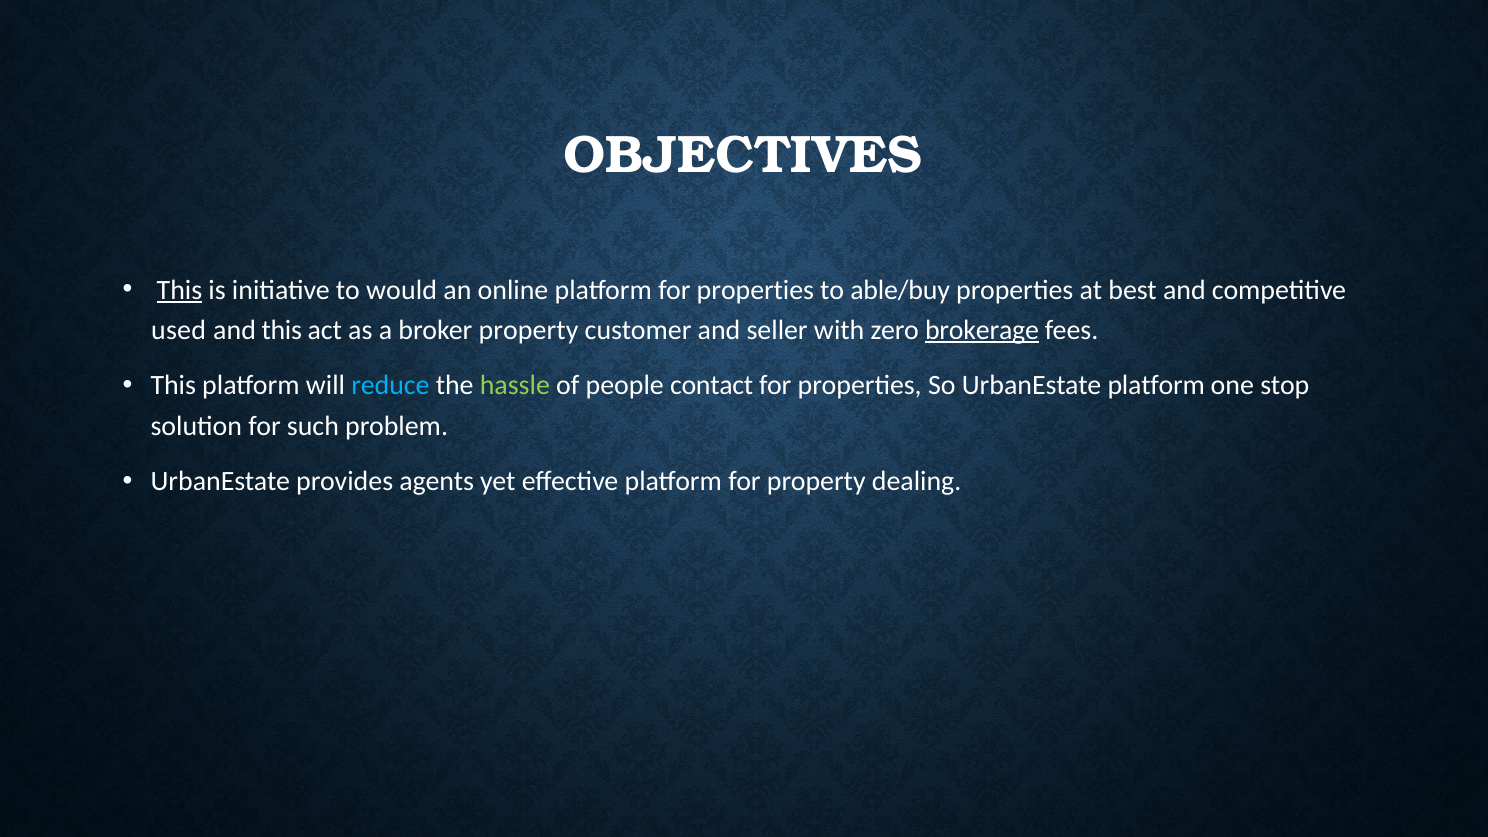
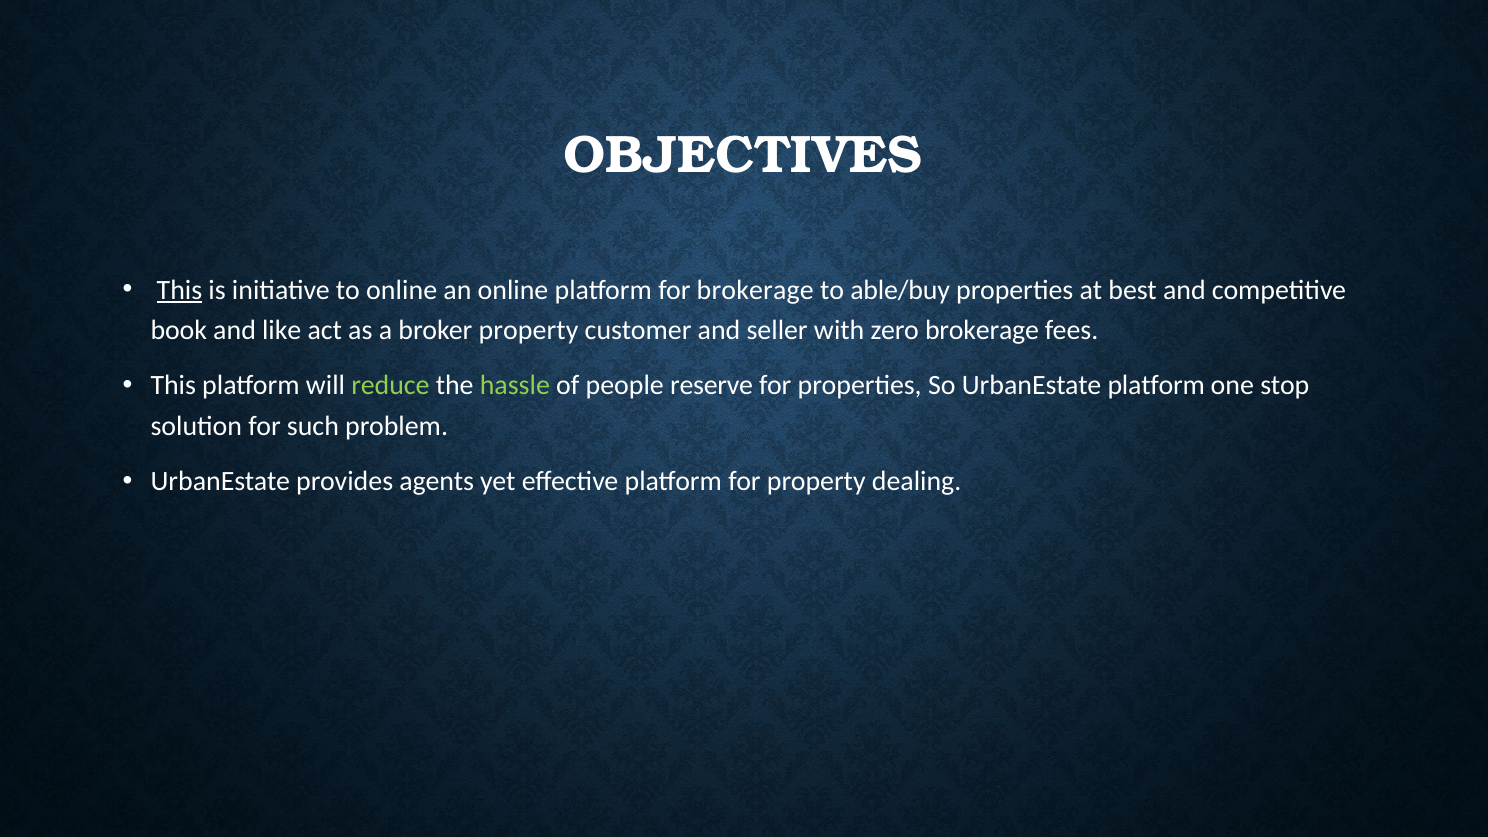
to would: would -> online (402, 290)
platform for properties: properties -> brokerage (755, 290)
used: used -> book (179, 330)
and this: this -> like (282, 330)
brokerage underline: present -> none (982, 330)
reduce colour: light blue -> light green (390, 386)
contact: contact -> reserve (712, 386)
